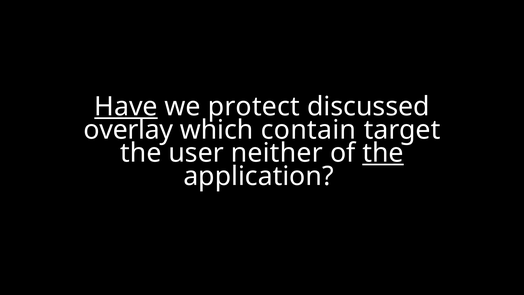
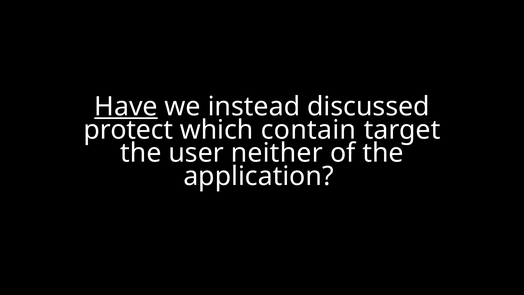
protect: protect -> instead (254, 107)
overlay: overlay -> protect (128, 130)
the underline: present -> none (383, 153)
